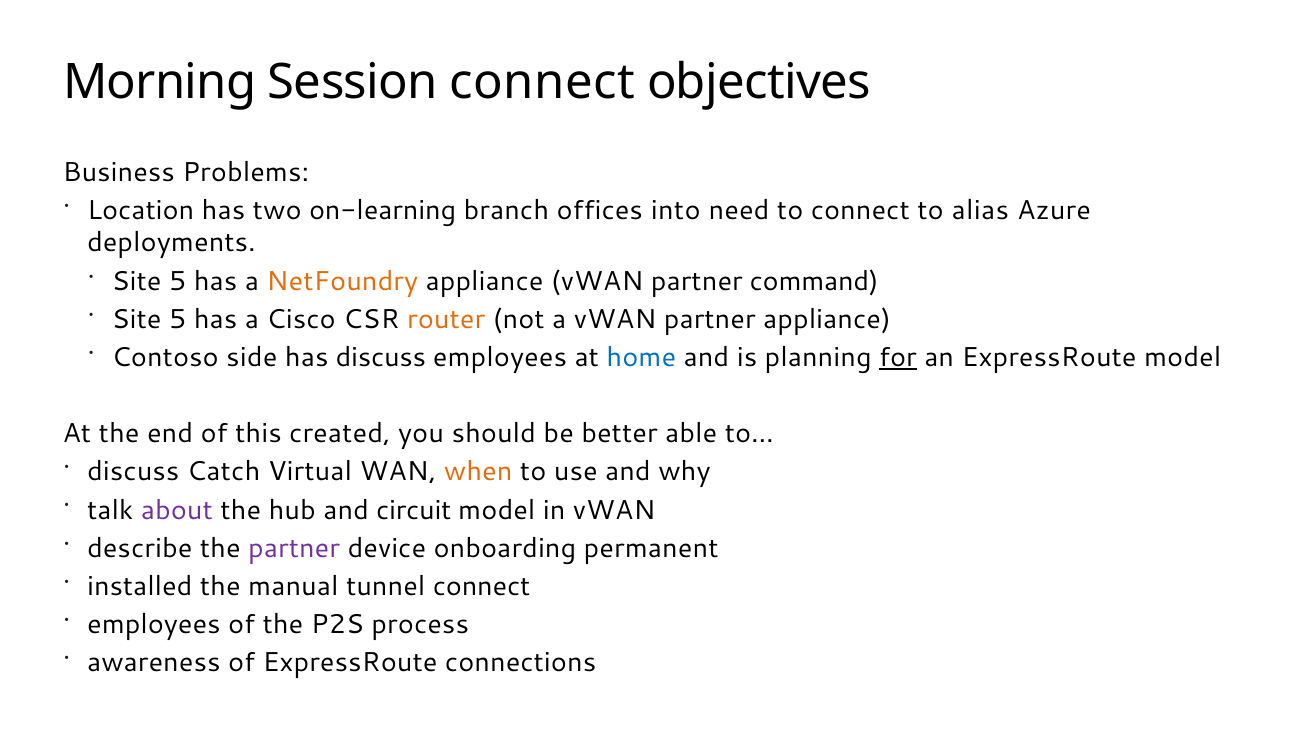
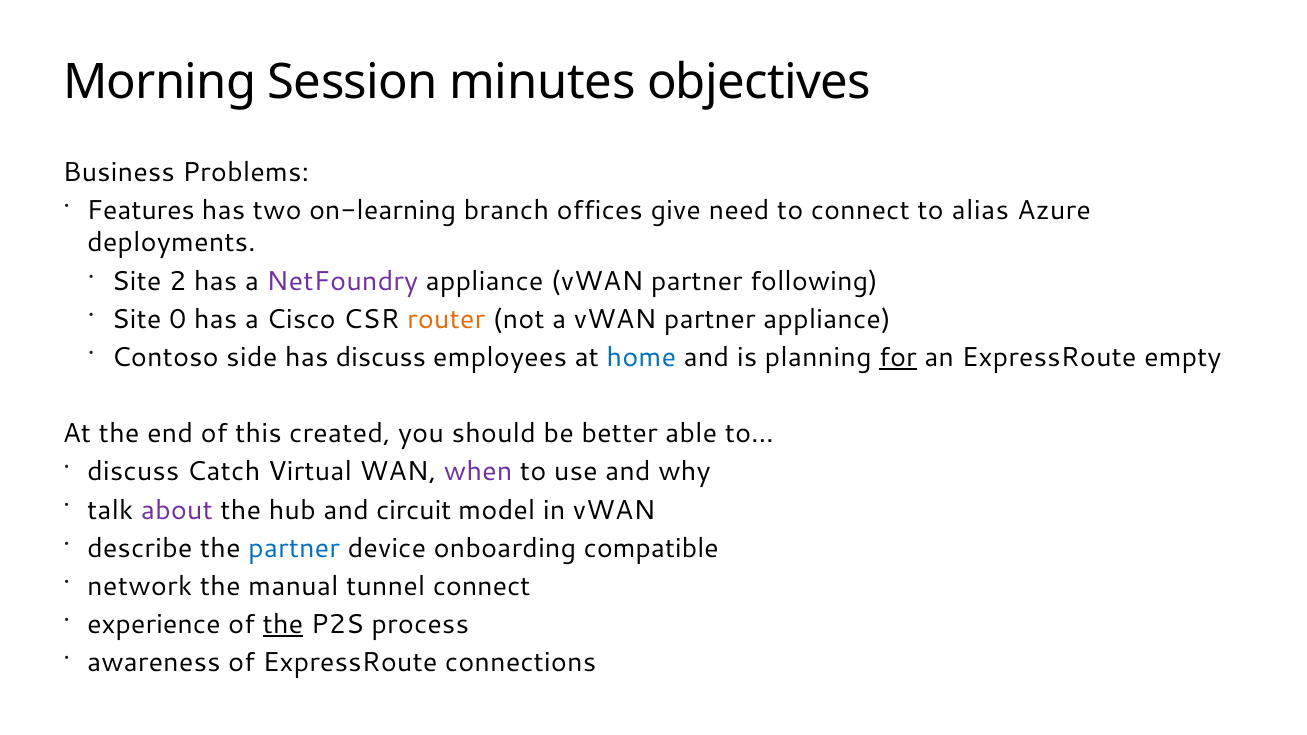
Session connect: connect -> minutes (542, 82)
Location: Location -> Features (141, 210)
into: into -> give (676, 210)
5: 5 -> 2 (178, 281)
NetFoundry colour: orange -> purple (342, 281)
command: command -> following (814, 281)
5: 5 -> 0 (178, 319)
ExpressRoute model: model -> empty (1183, 358)
when colour: orange -> purple (478, 472)
partner colour: purple -> blue (294, 548)
permanent: permanent -> compatible (651, 548)
installed: installed -> network (140, 587)
employees: employees -> experience (154, 625)
the underline: none -> present (283, 625)
